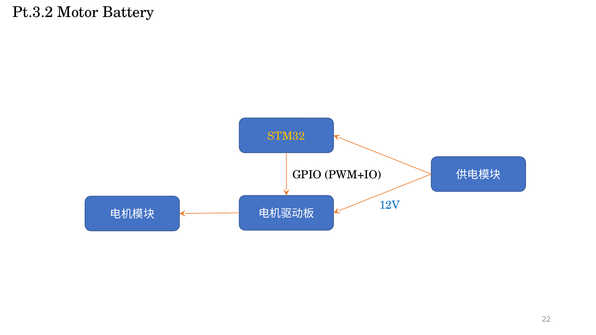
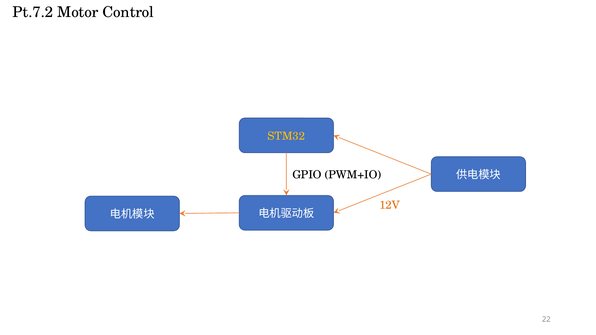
Pt.3.2: Pt.3.2 -> Pt.7.2 (33, 12)
Battery: Battery -> Control (128, 12)
12V colour: blue -> orange (390, 205)
